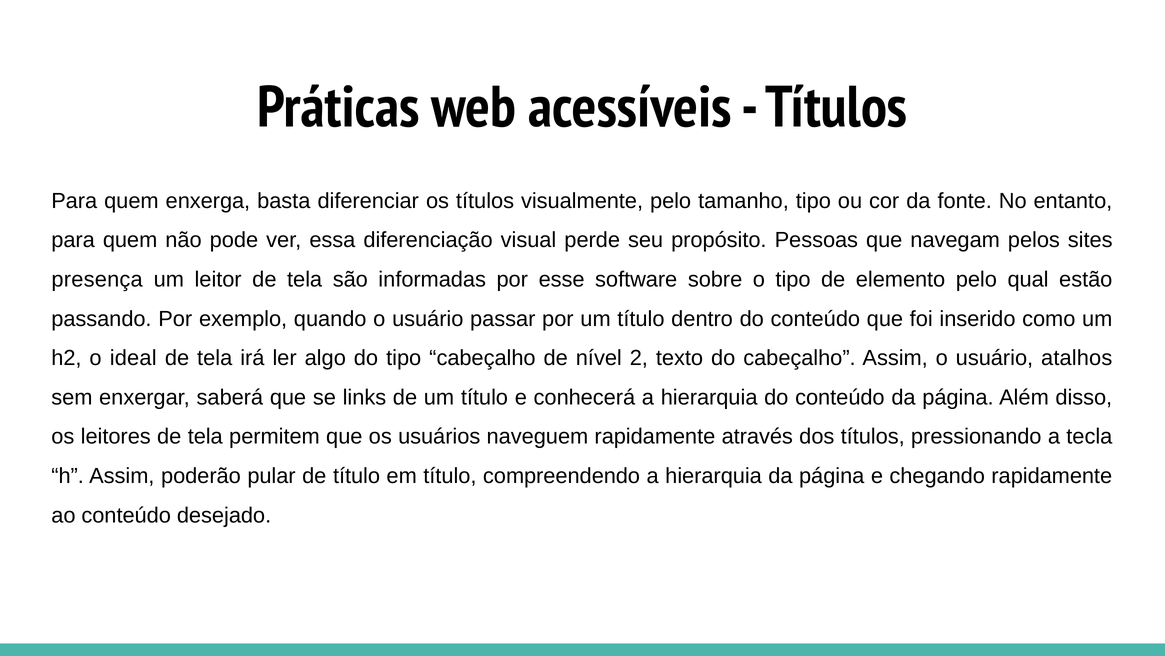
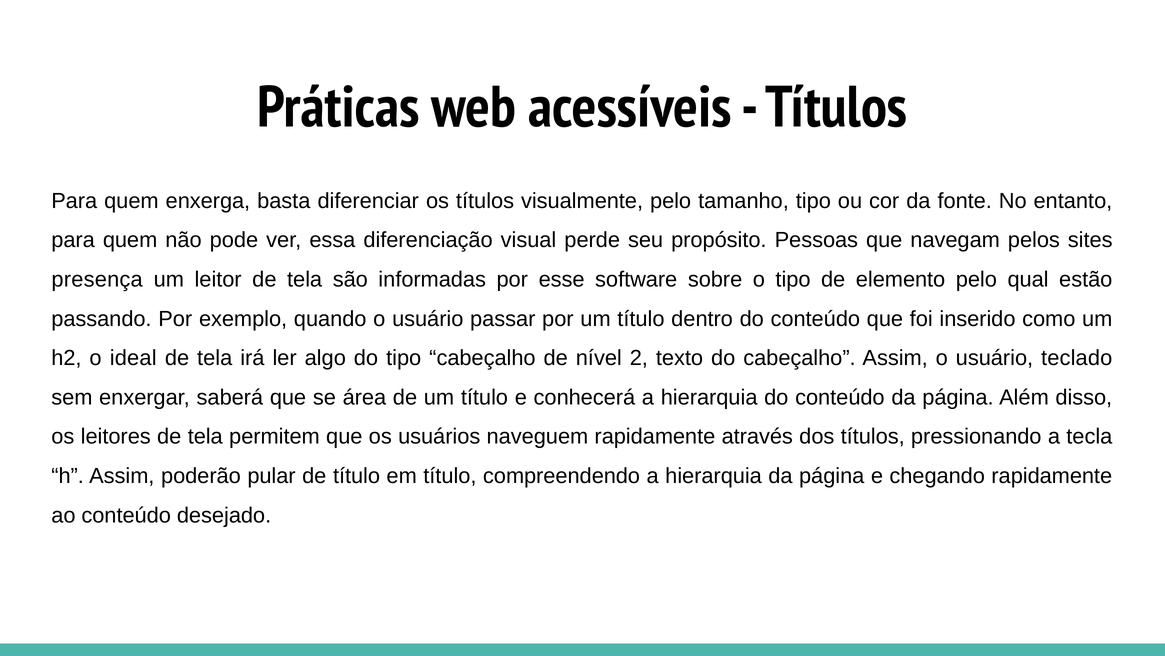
atalhos: atalhos -> teclado (1077, 358)
links: links -> área (364, 397)
